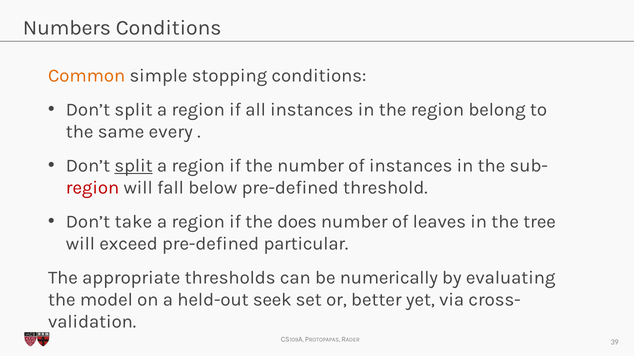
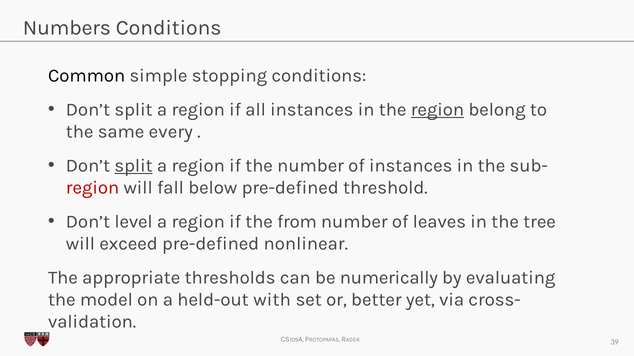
Common colour: orange -> black (87, 76)
region underline: none -> present (437, 110)
take: take -> level (134, 222)
does: does -> from (297, 222)
particular: particular -> nonlinear (306, 244)
seek: seek -> with (272, 300)
